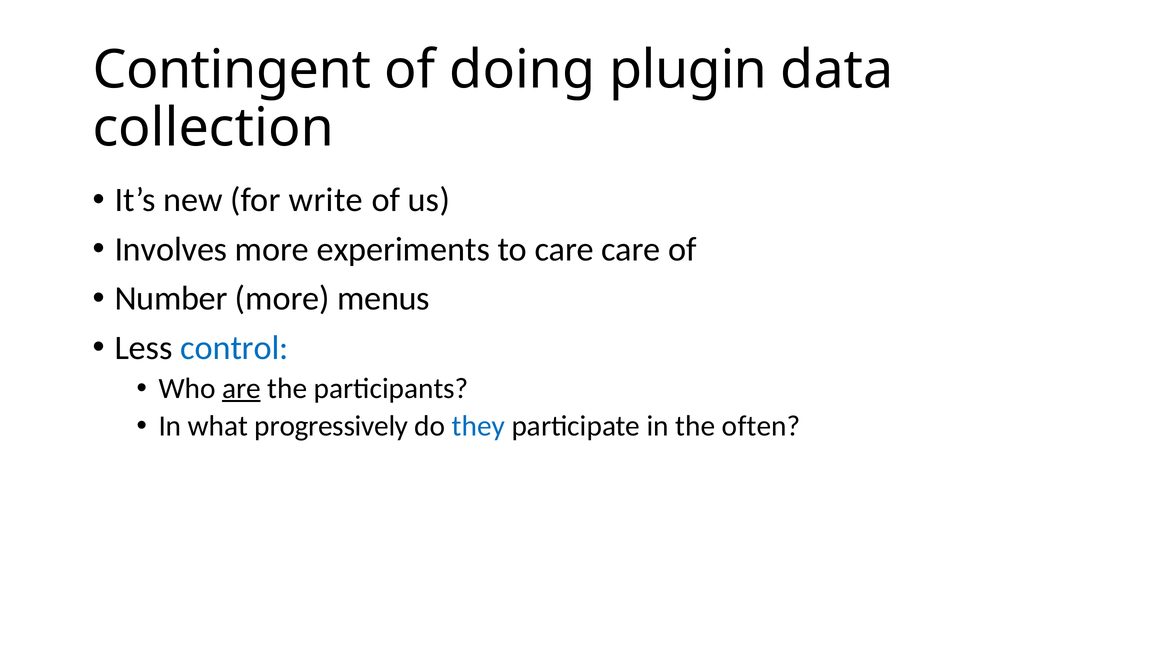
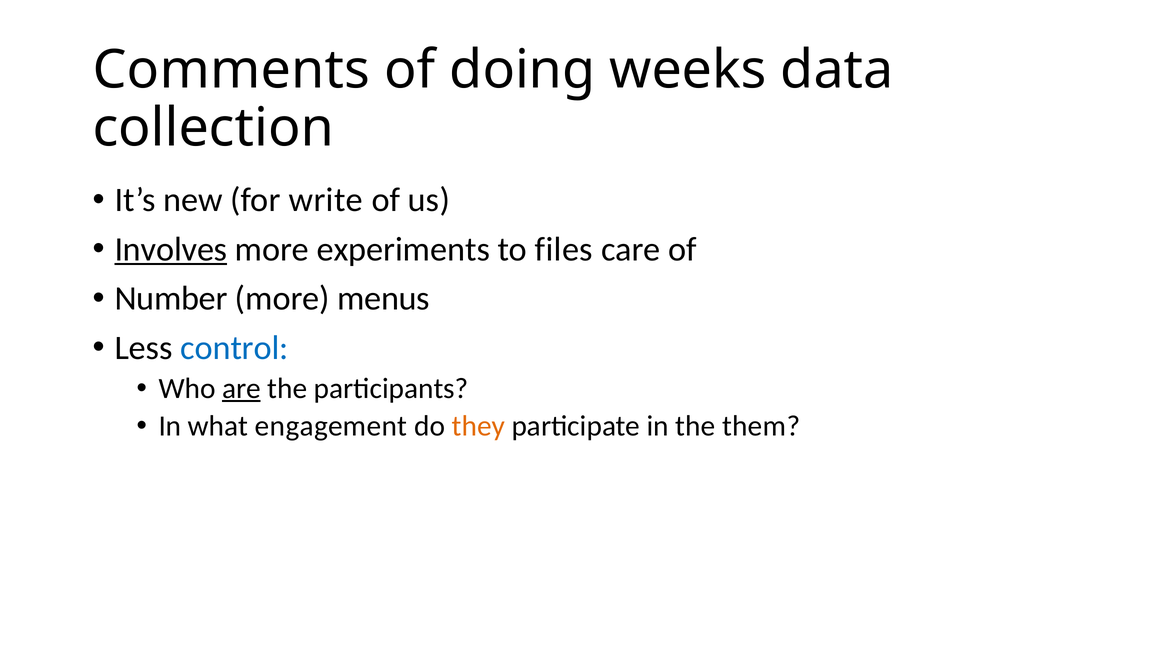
Contingent: Contingent -> Comments (231, 70)
plugin: plugin -> weeks (688, 70)
Involves underline: none -> present (171, 249)
to care: care -> files (564, 249)
progressively: progressively -> engagement (331, 426)
they colour: blue -> orange (478, 426)
often: often -> them (761, 426)
